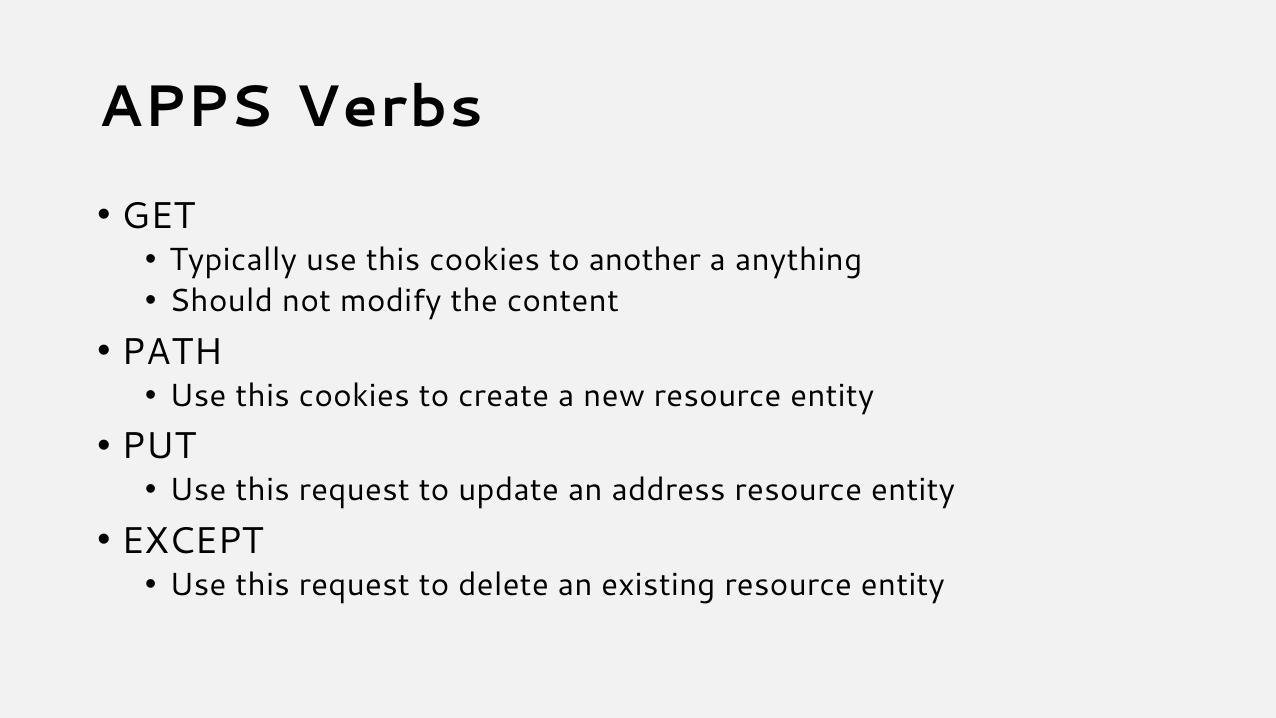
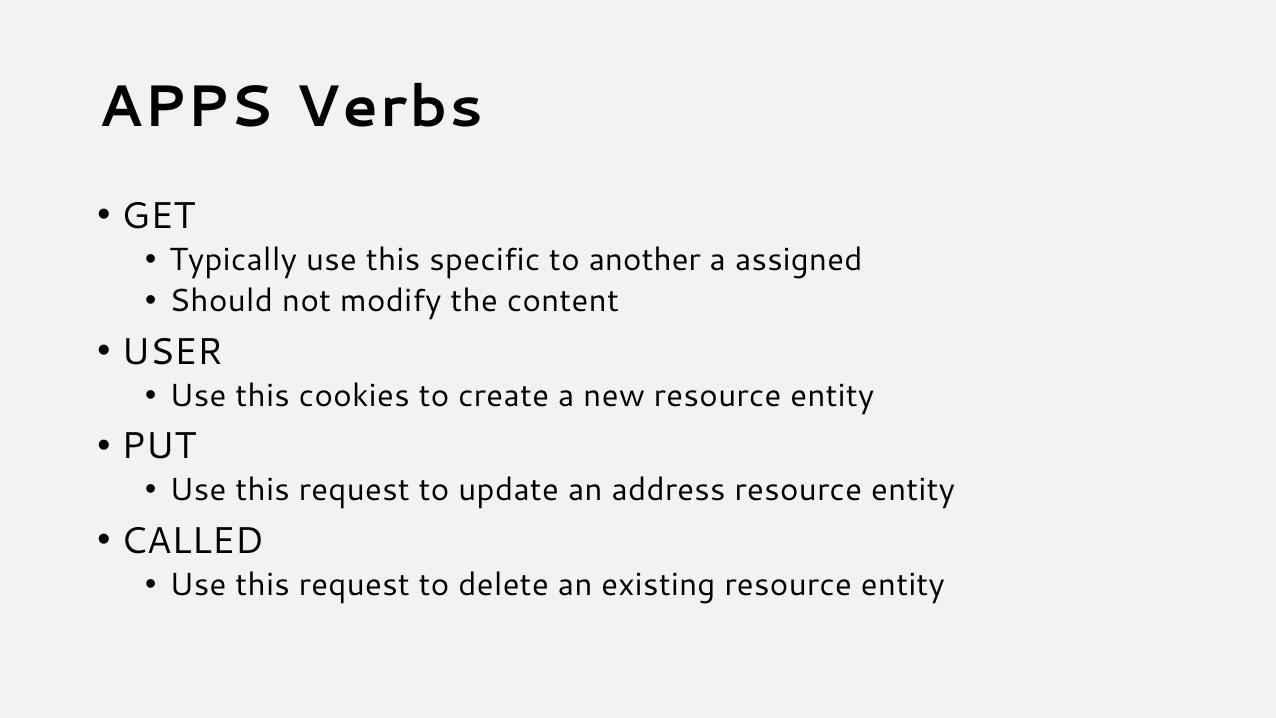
Typically use this cookies: cookies -> specific (485, 260)
anything: anything -> assigned (799, 260)
PATH: PATH -> USER (172, 352)
EXCEPT: EXCEPT -> CALLED (192, 541)
